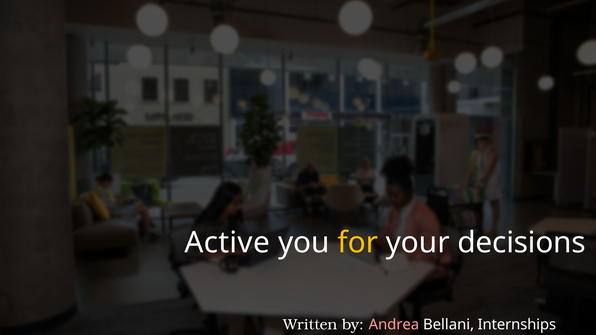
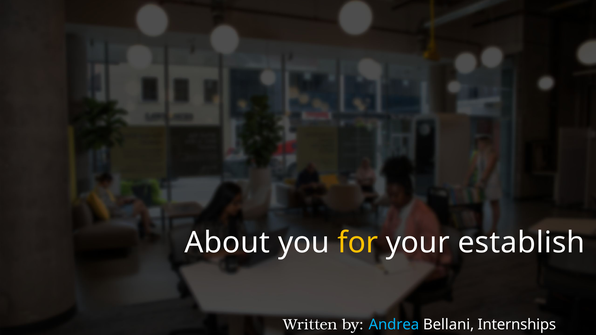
Active: Active -> About (227, 243)
decisions: decisions -> establish (521, 243)
Andrea colour: pink -> light blue (394, 325)
